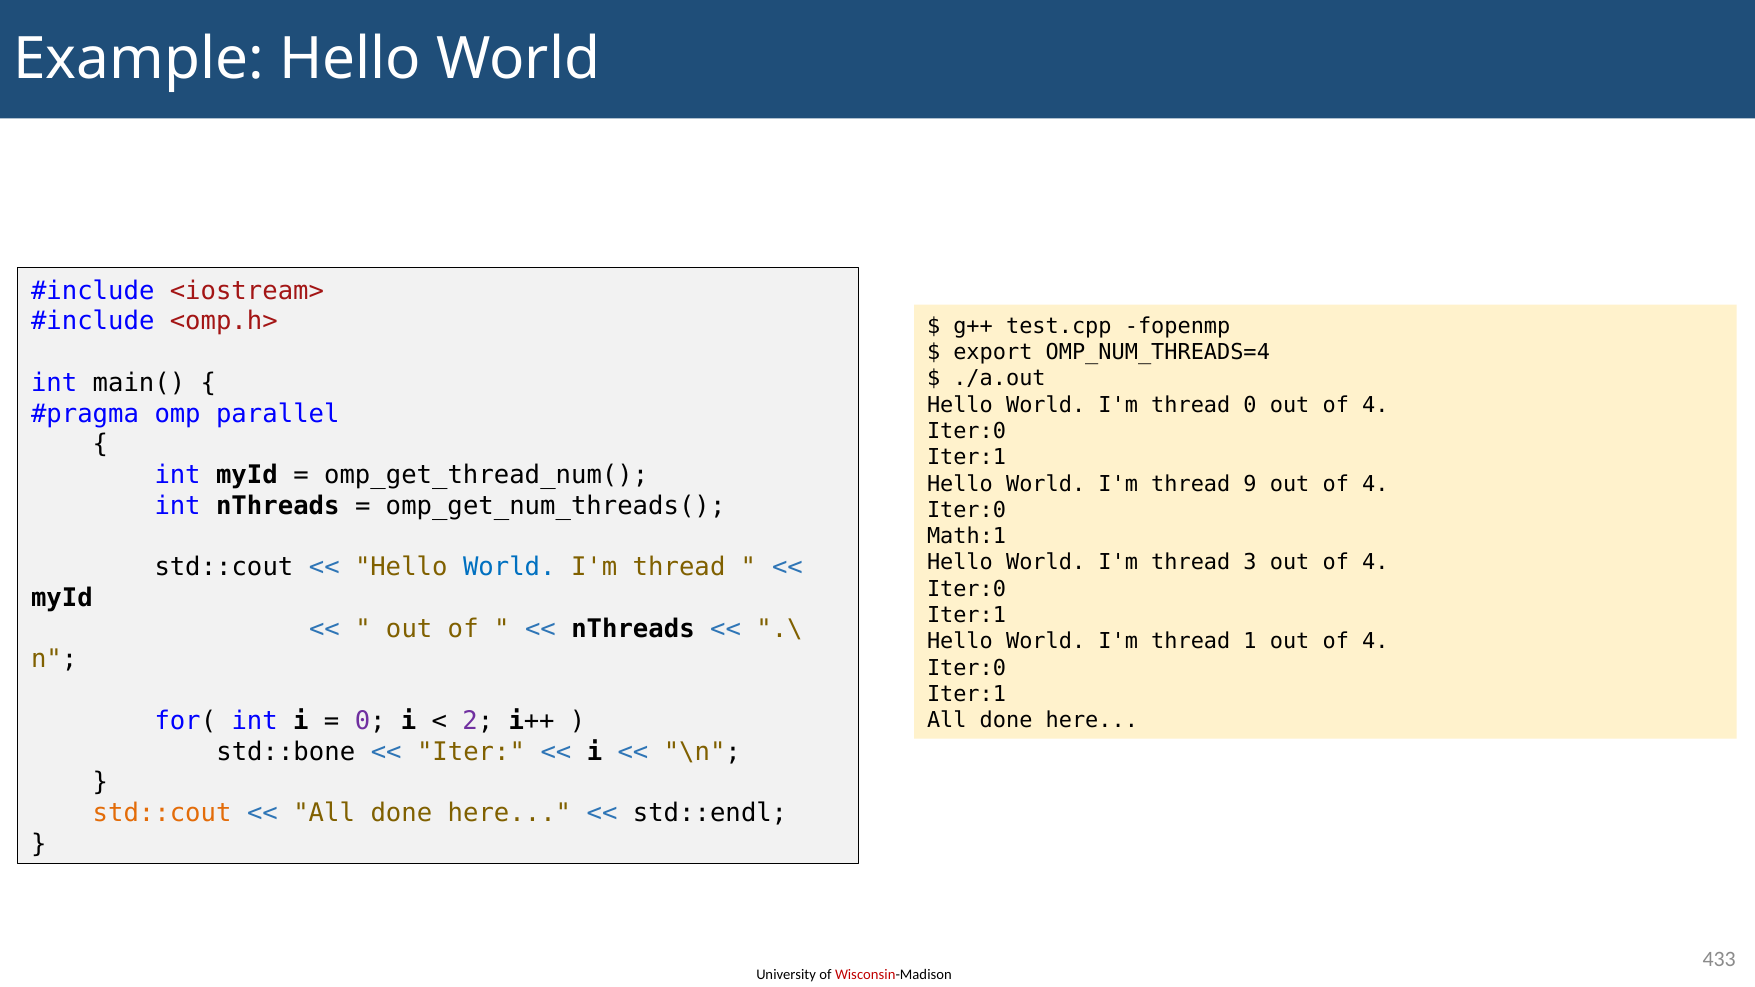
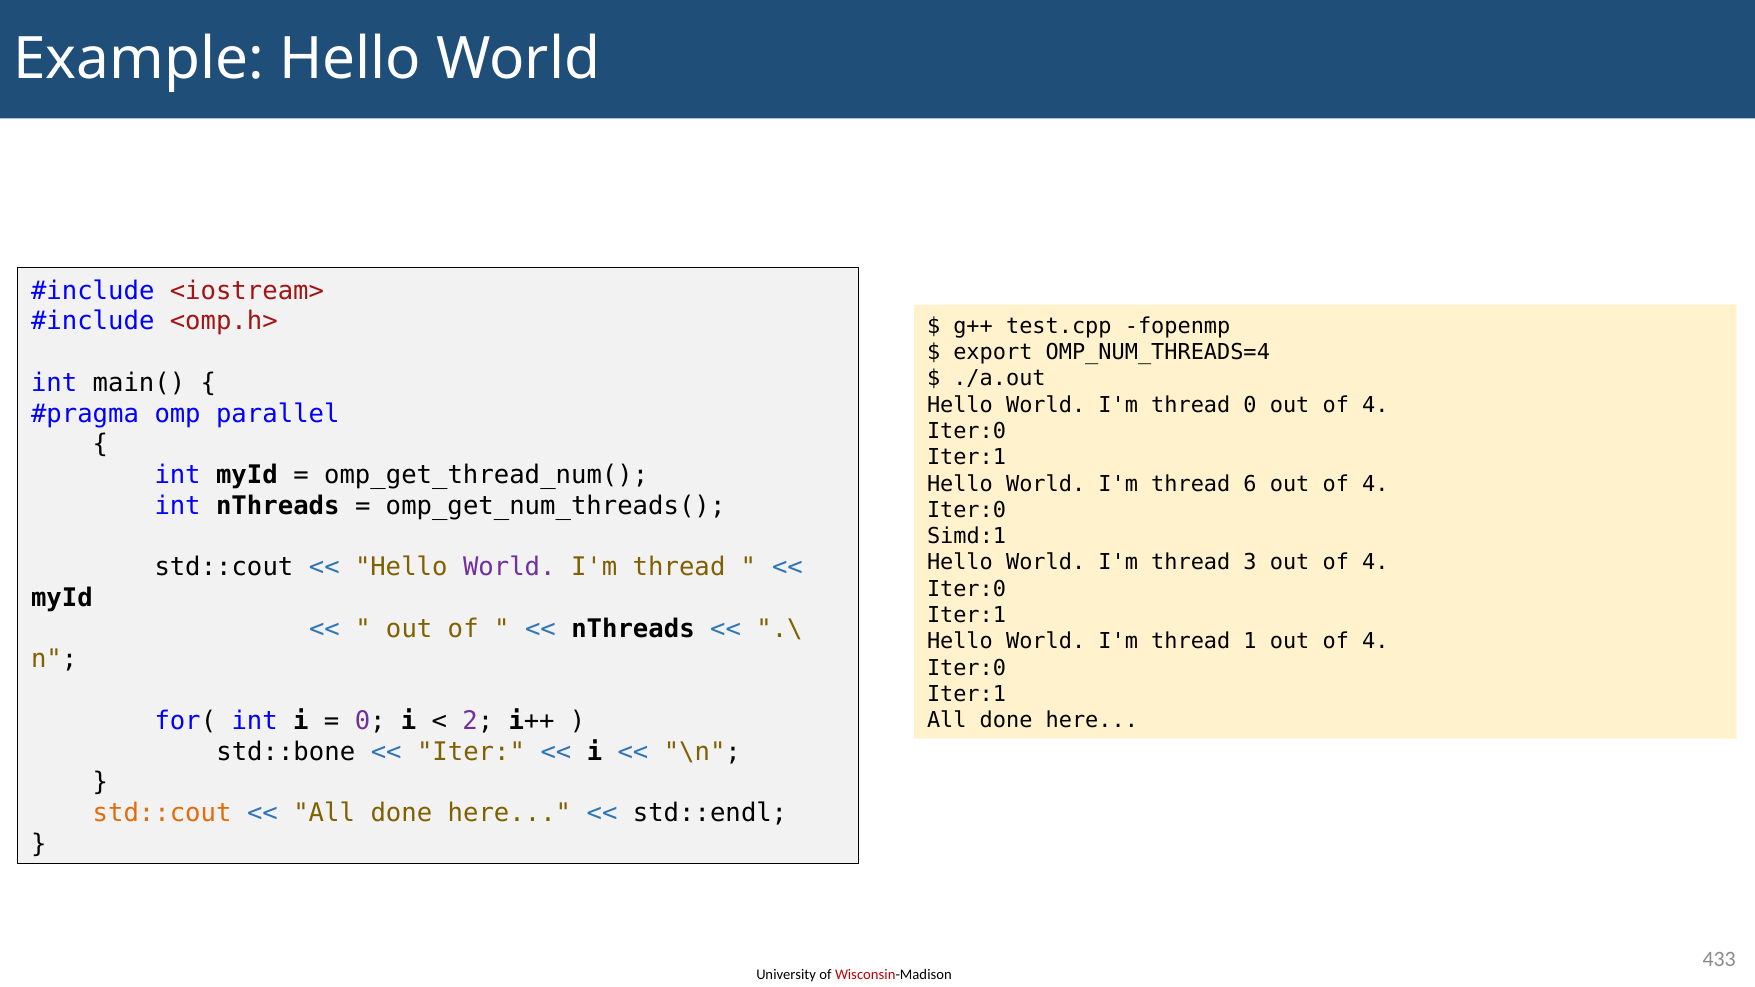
9: 9 -> 6 (1250, 484)
Math:1: Math:1 -> Simd:1 (967, 537)
World colour: blue -> purple (509, 567)
